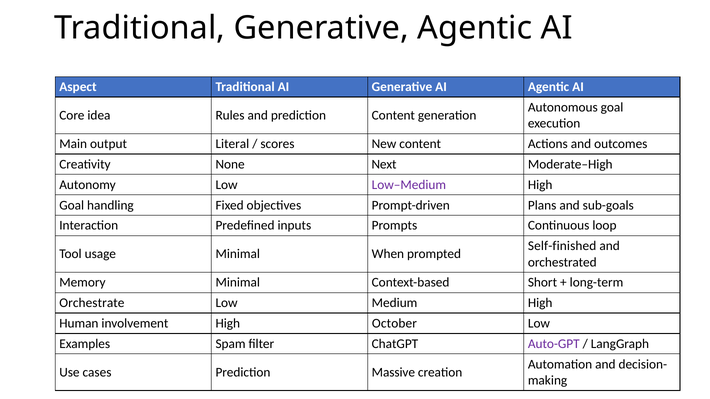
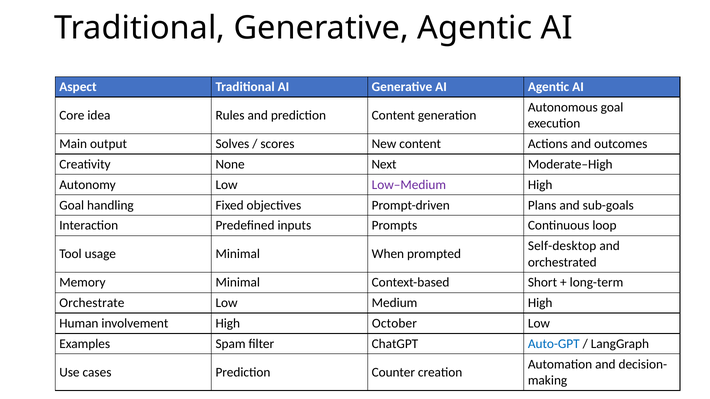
Literal: Literal -> Solves (232, 144)
Self-finished: Self-finished -> Self-desktop (562, 246)
Auto-GPT colour: purple -> blue (554, 344)
Massive: Massive -> Counter (393, 373)
